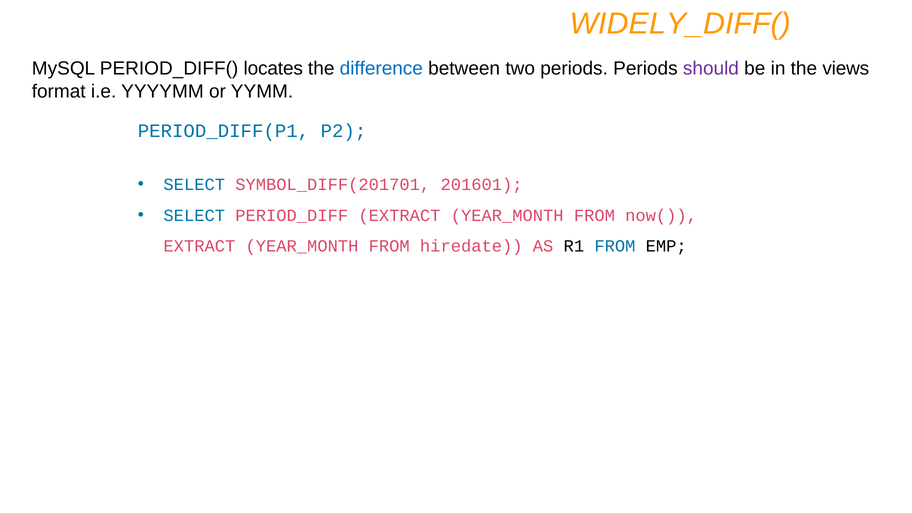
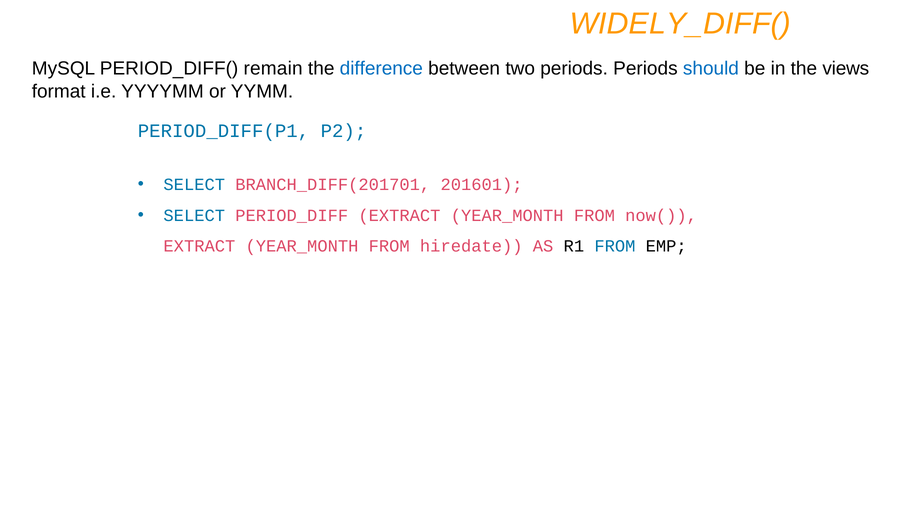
locates: locates -> remain (273, 69)
should colour: purple -> blue (711, 69)
SYMBOL_DIFF(201701: SYMBOL_DIFF(201701 -> BRANCH_DIFF(201701 (333, 185)
